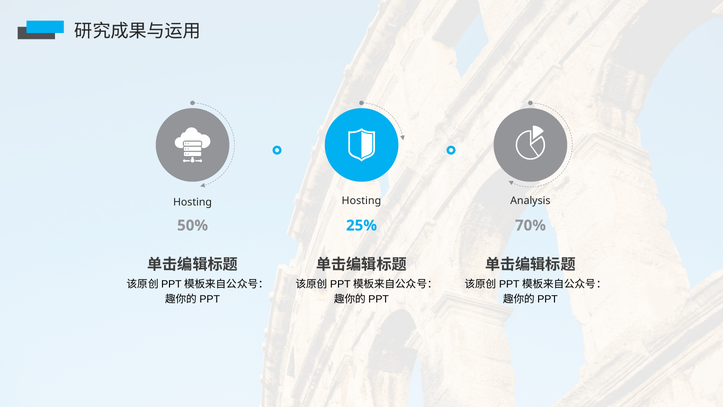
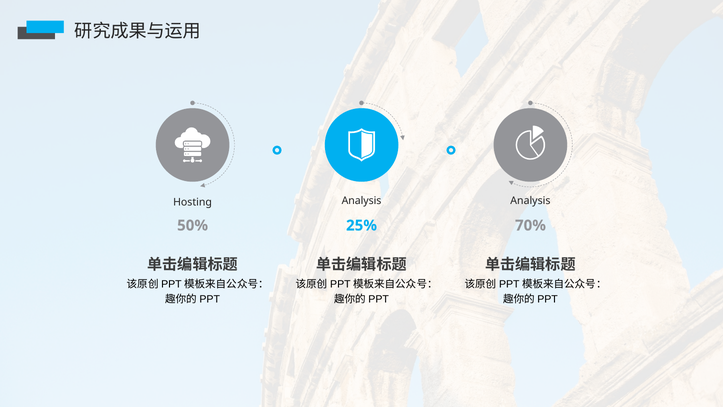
Hosting: Hosting -> Analysis (362, 201)
